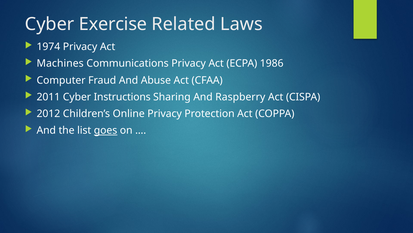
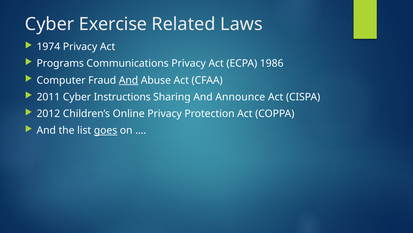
Machines: Machines -> Programs (60, 63)
And underline: none -> present (129, 80)
Raspberry: Raspberry -> Announce (240, 97)
